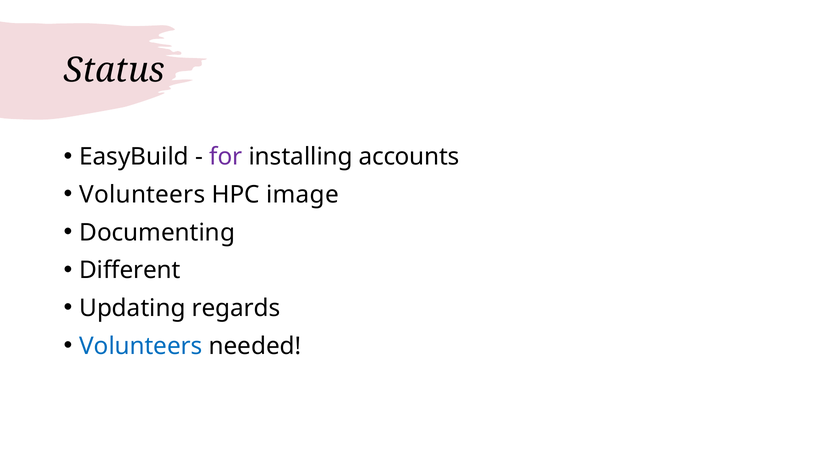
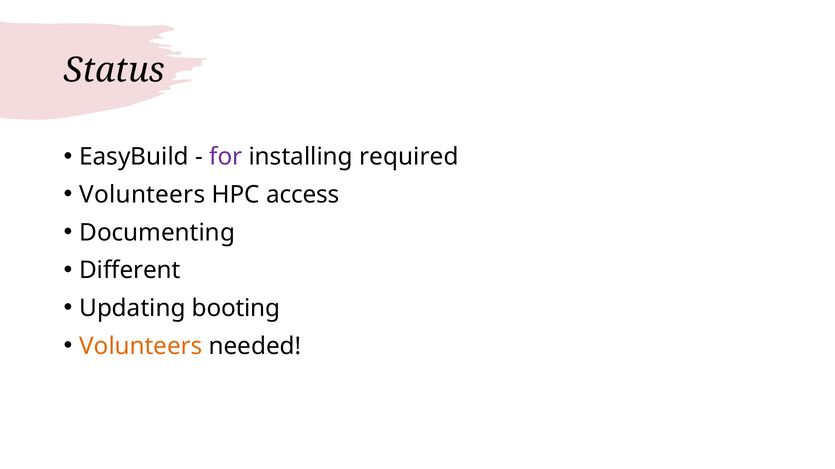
accounts: accounts -> required (409, 157)
image: image -> access (303, 195)
regards: regards -> booting (236, 309)
Volunteers colour: blue -> orange (141, 347)
